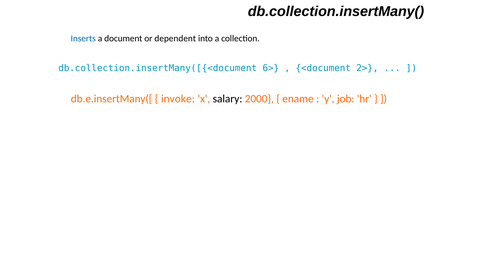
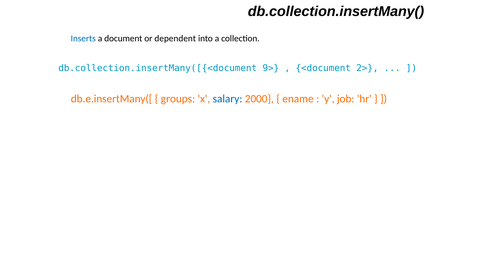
6>: 6> -> 9> (271, 68)
invoke: invoke -> groups (178, 99)
salary colour: black -> blue (227, 99)
